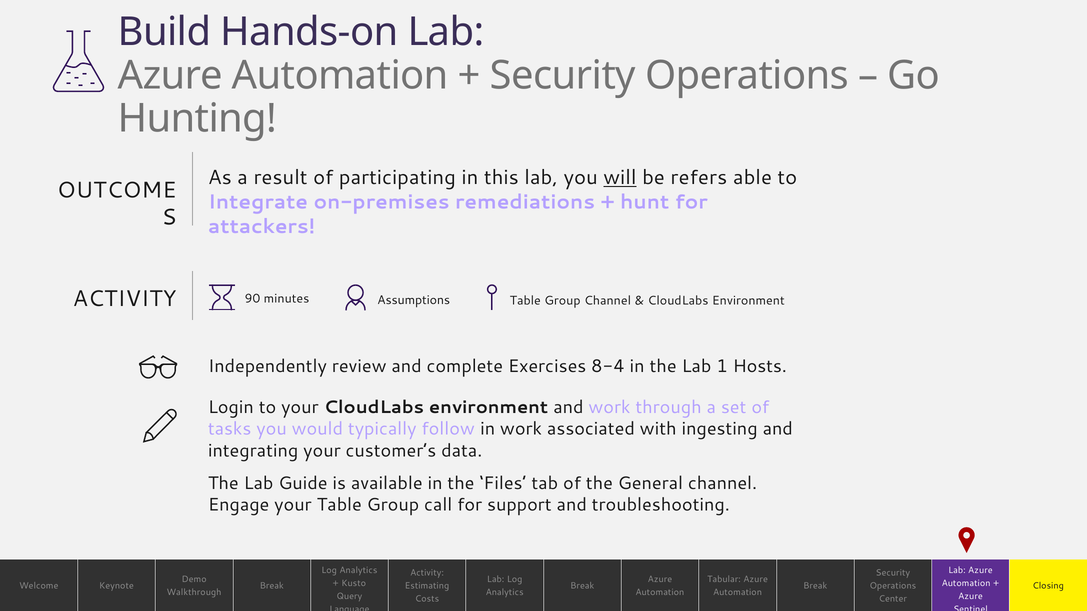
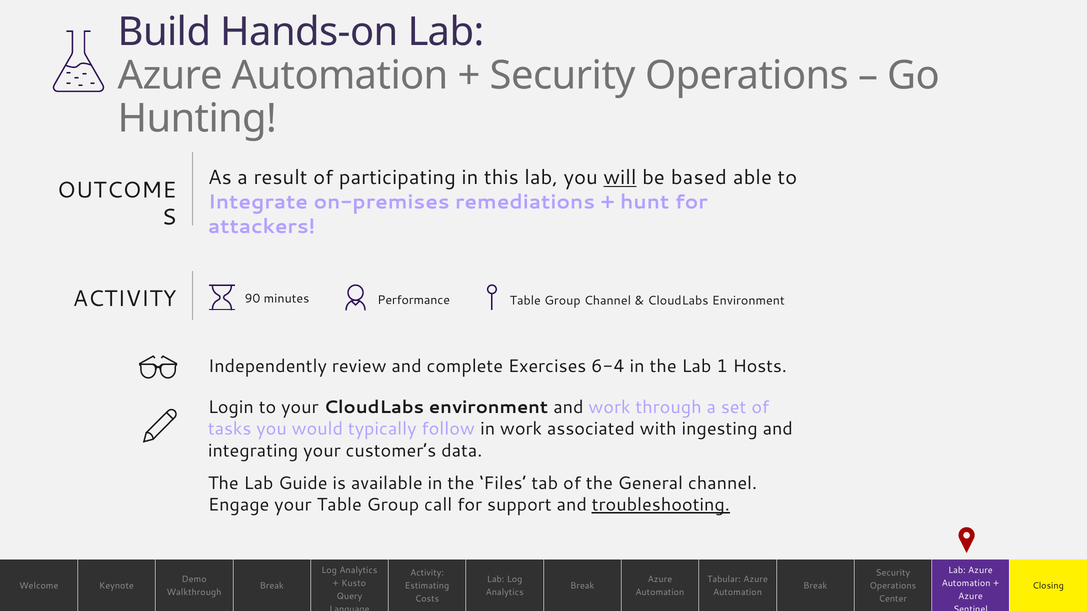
refers: refers -> based (699, 178)
Assumptions: Assumptions -> Performance (414, 300)
8-4: 8-4 -> 6-4 (608, 367)
troubleshooting underline: none -> present (661, 505)
